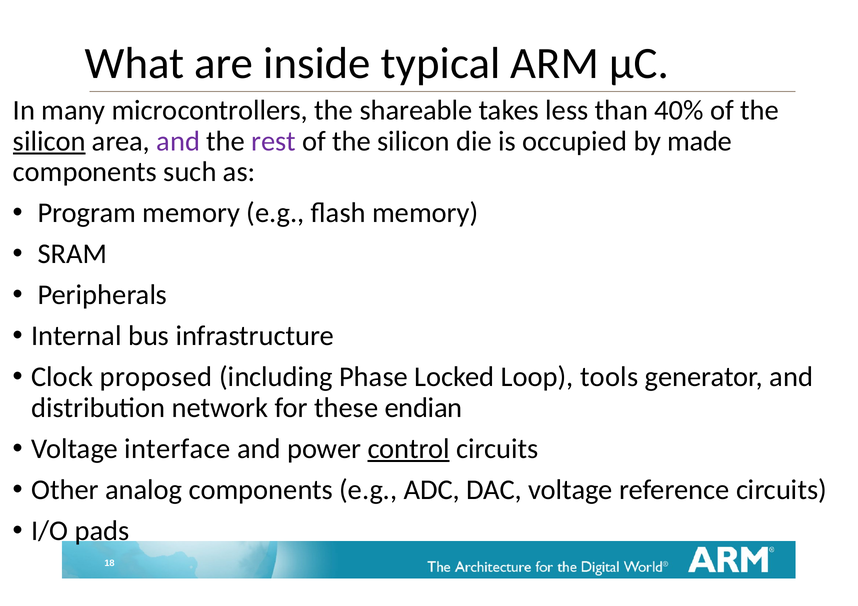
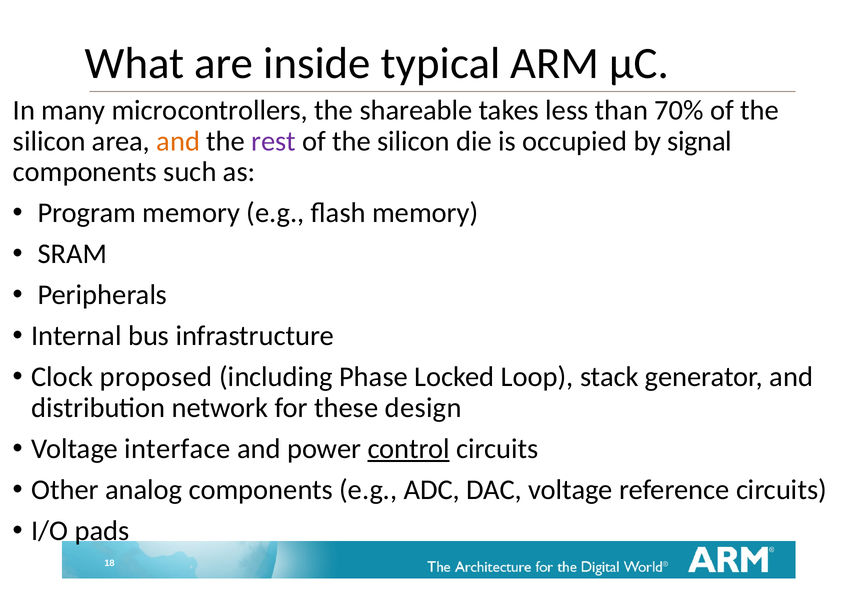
40%: 40% -> 70% (679, 110)
silicon underline: present -> none (49, 141)
and colour: purple -> orange (178, 141)
made: made -> signal (700, 141)
tools: tools -> stack (609, 377)
endian: endian -> design (423, 408)
